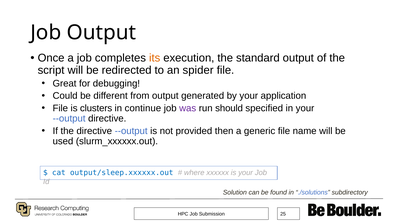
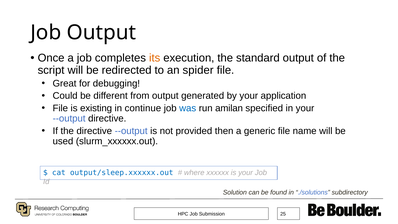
clusters: clusters -> existing (96, 108)
was colour: purple -> blue (188, 108)
should: should -> amilan (229, 108)
